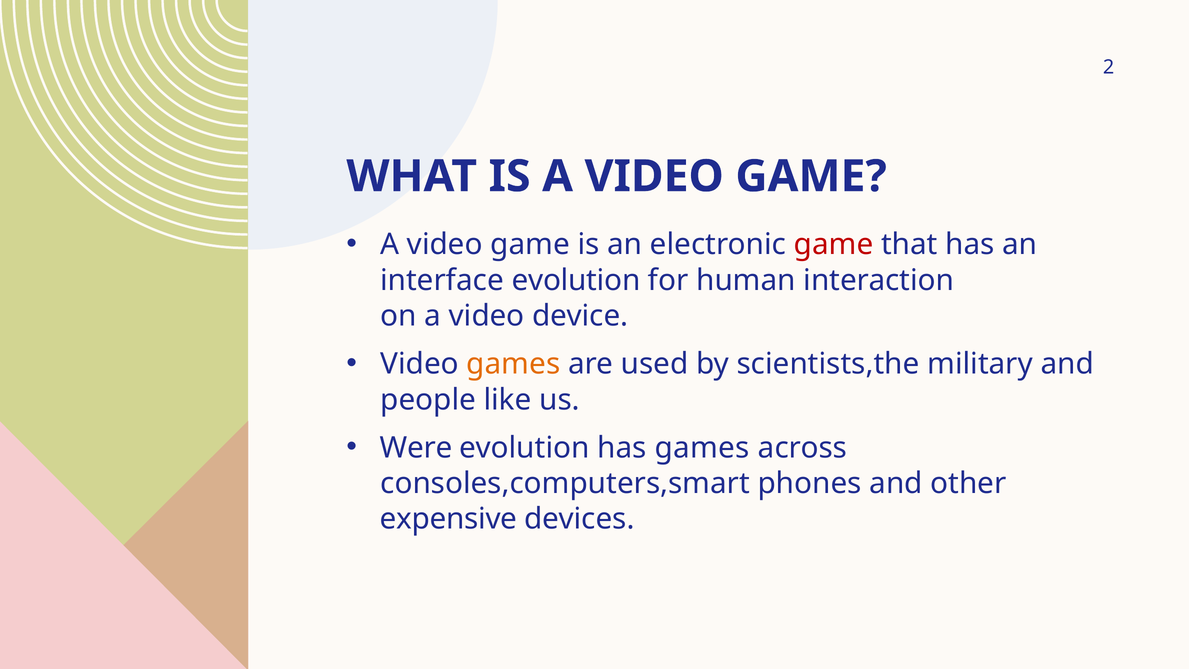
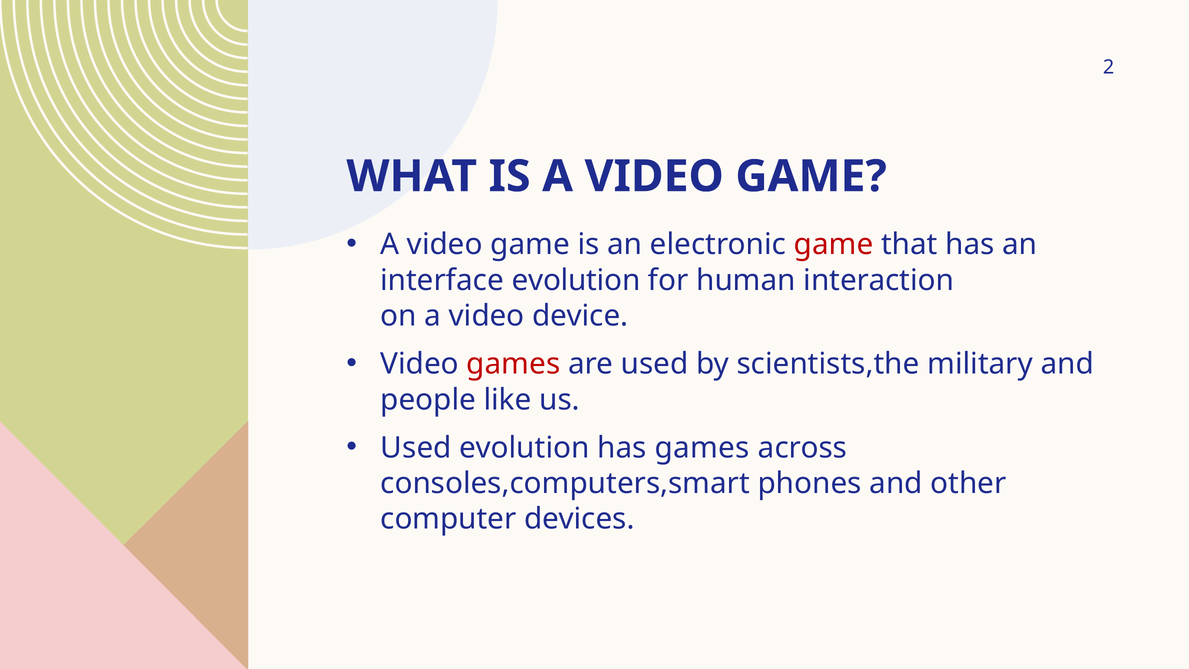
games colour: orange -> red (513, 364)
Were: Were -> Used (416, 448)
expensive: expensive -> computer (448, 519)
